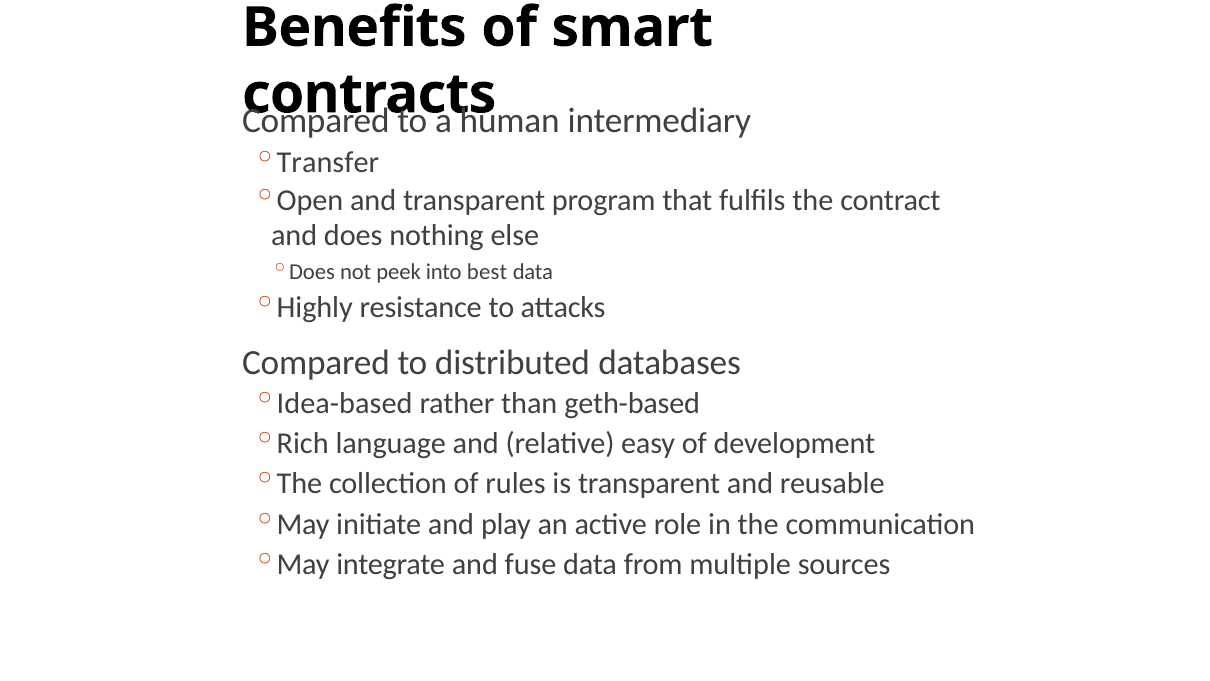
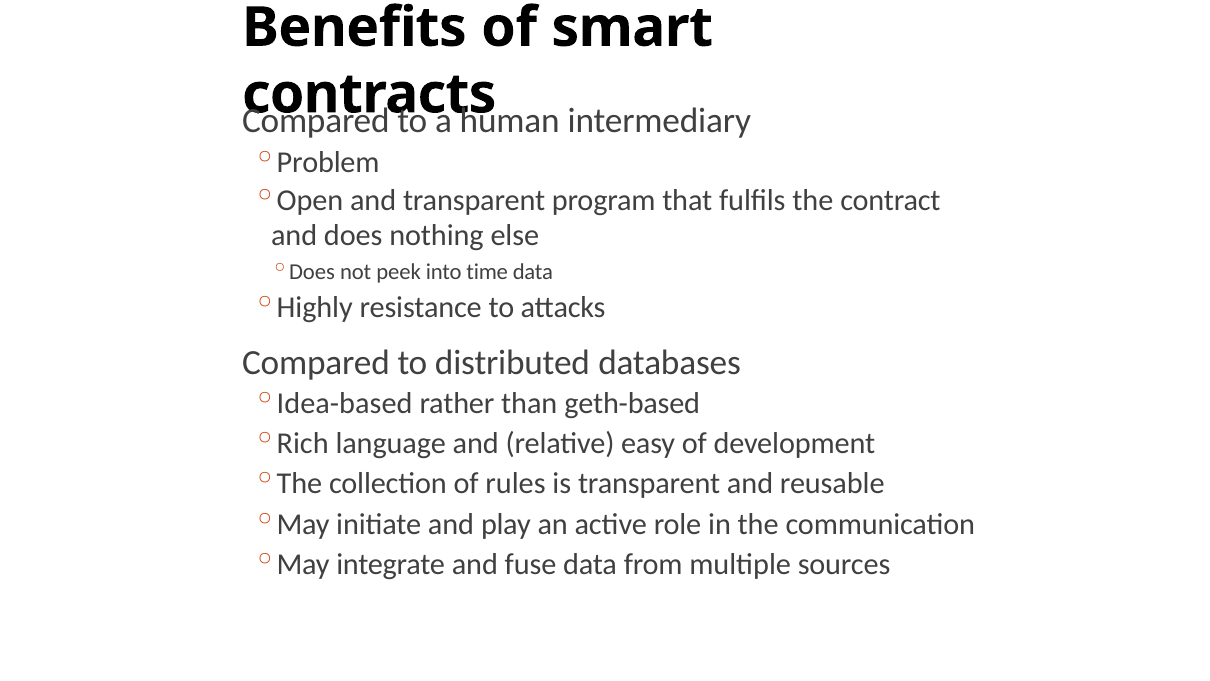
Transfer: Transfer -> Problem (328, 162)
best: best -> time (487, 271)
